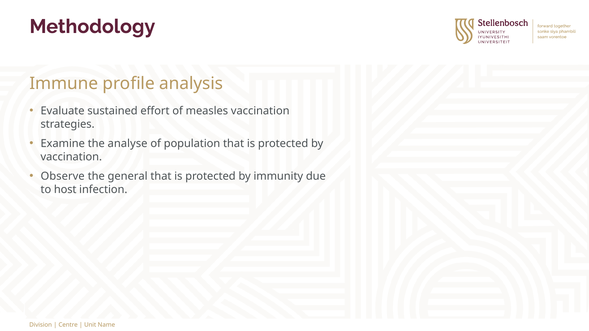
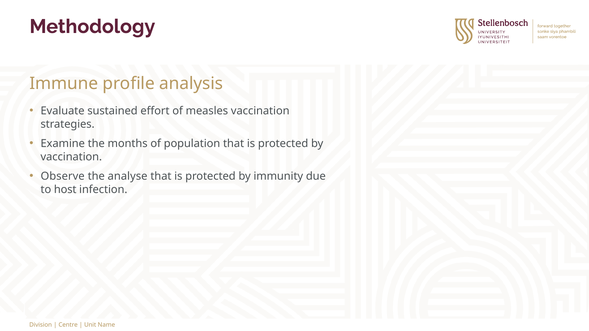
analyse: analyse -> months (128, 144)
general: general -> analyse (128, 176)
